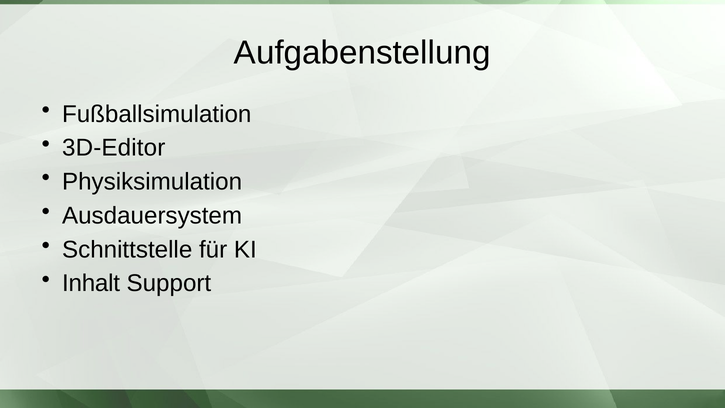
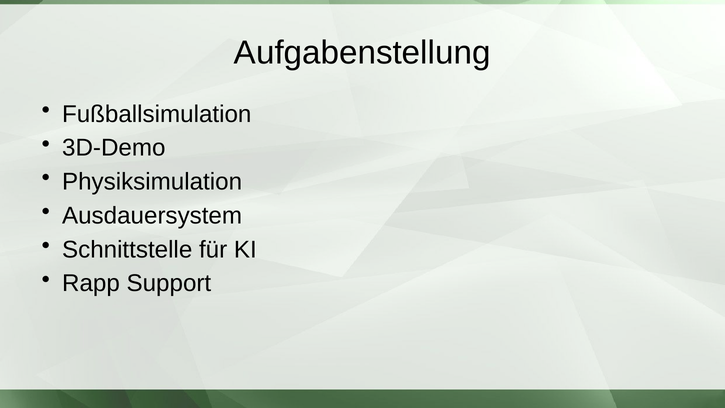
3D-Editor: 3D-Editor -> 3D-Demo (114, 148)
Inhalt: Inhalt -> Rapp (91, 283)
